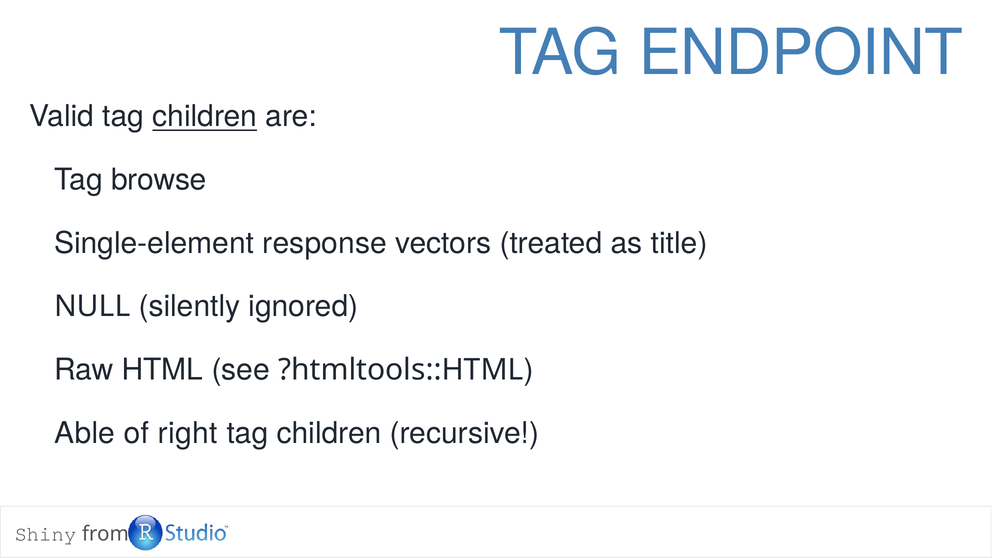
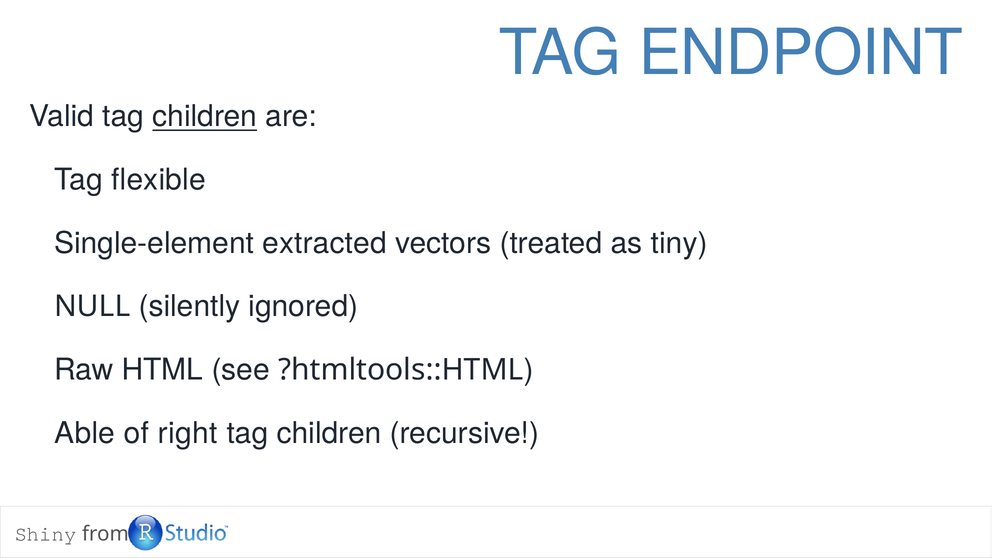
browse: browse -> flexible (159, 180)
response: response -> extracted (325, 243)
title: title -> tiny (679, 243)
